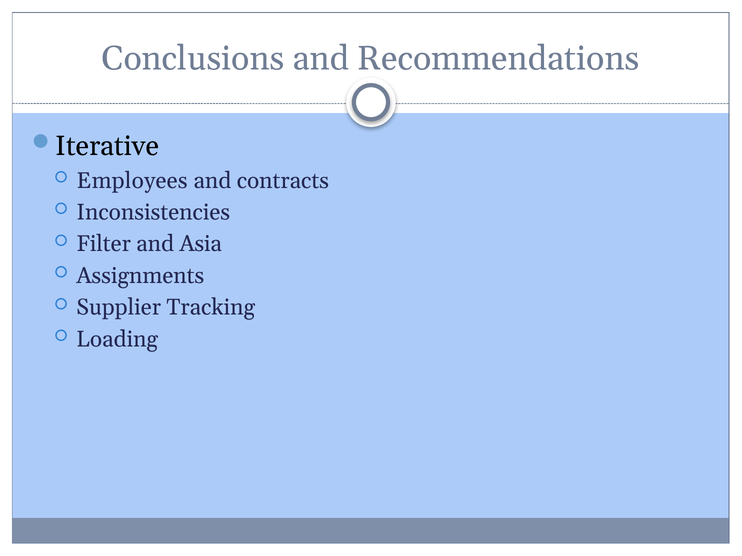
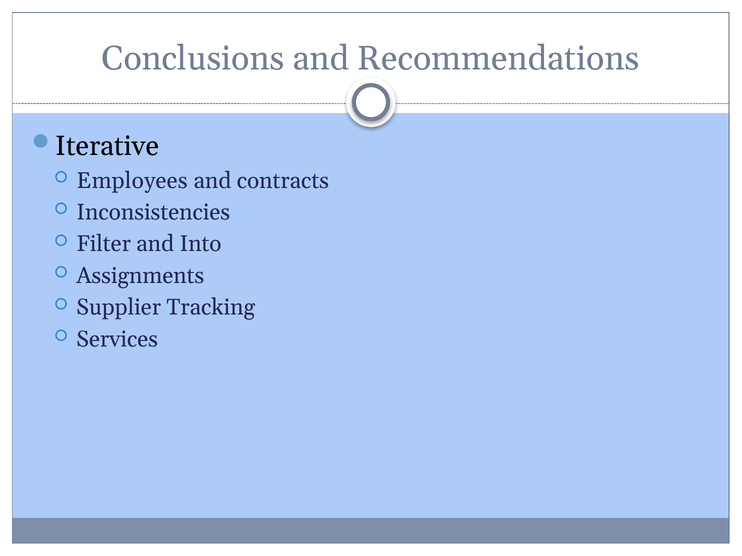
Asia: Asia -> Into (201, 244)
Loading: Loading -> Services (117, 339)
